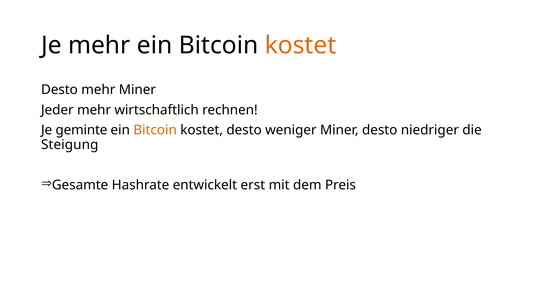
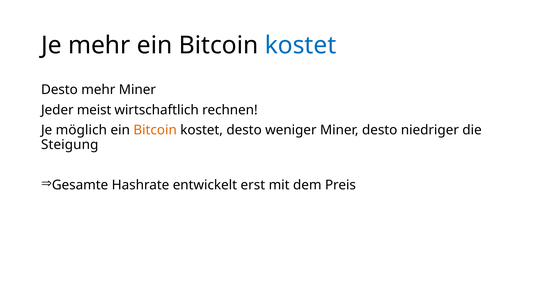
kostet colour: orange -> blue (301, 45)
Jeder mehr: mehr -> meist (94, 110)
geminte: geminte -> möglich (81, 130)
